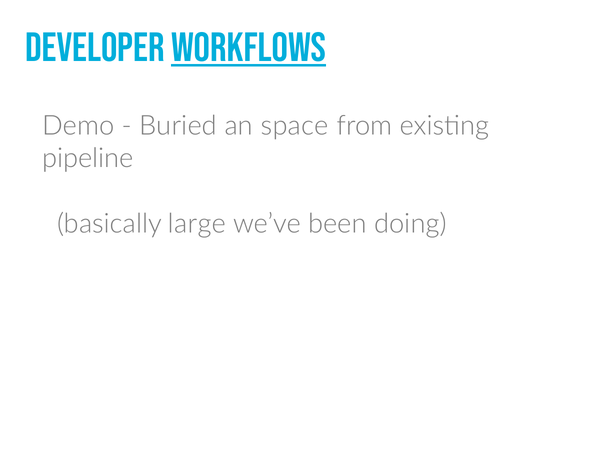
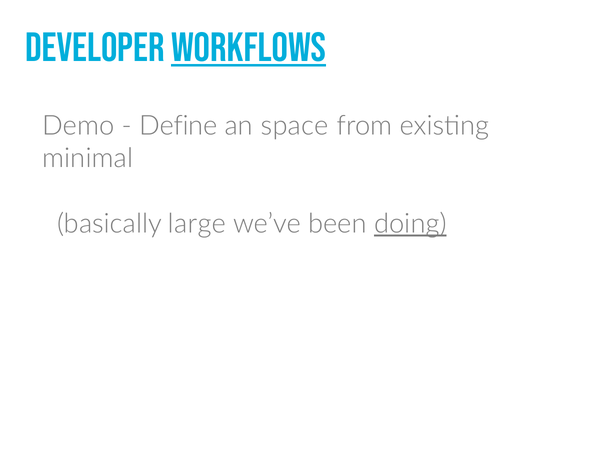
Buried: Buried -> Define (178, 126)
pipeline: pipeline -> minimal (88, 159)
doing underline: none -> present (410, 224)
